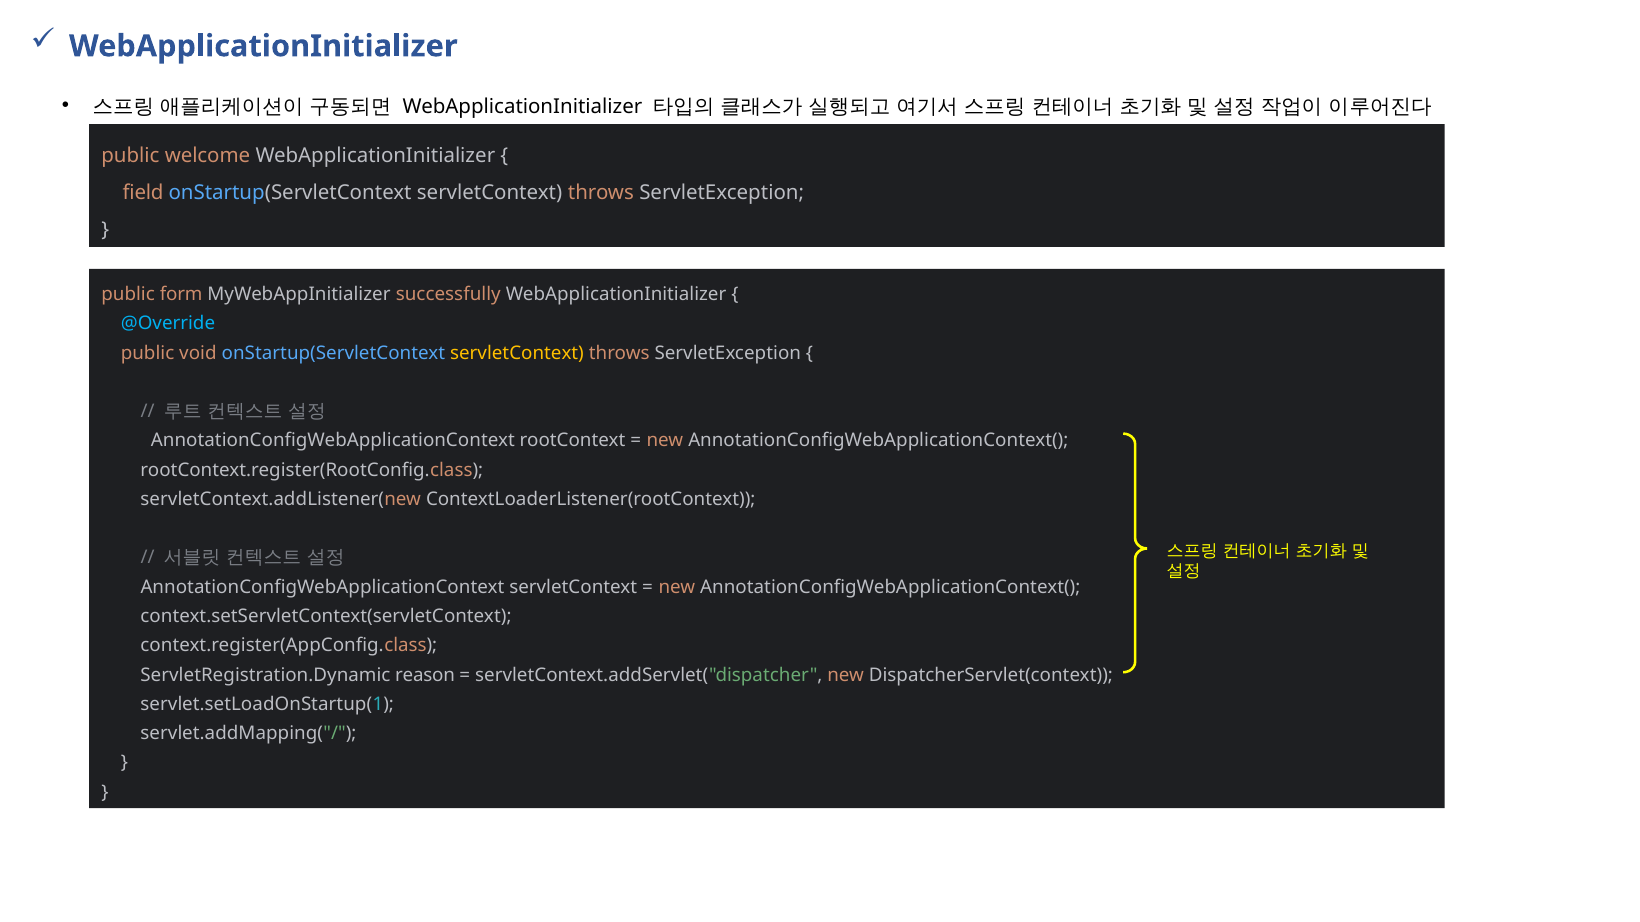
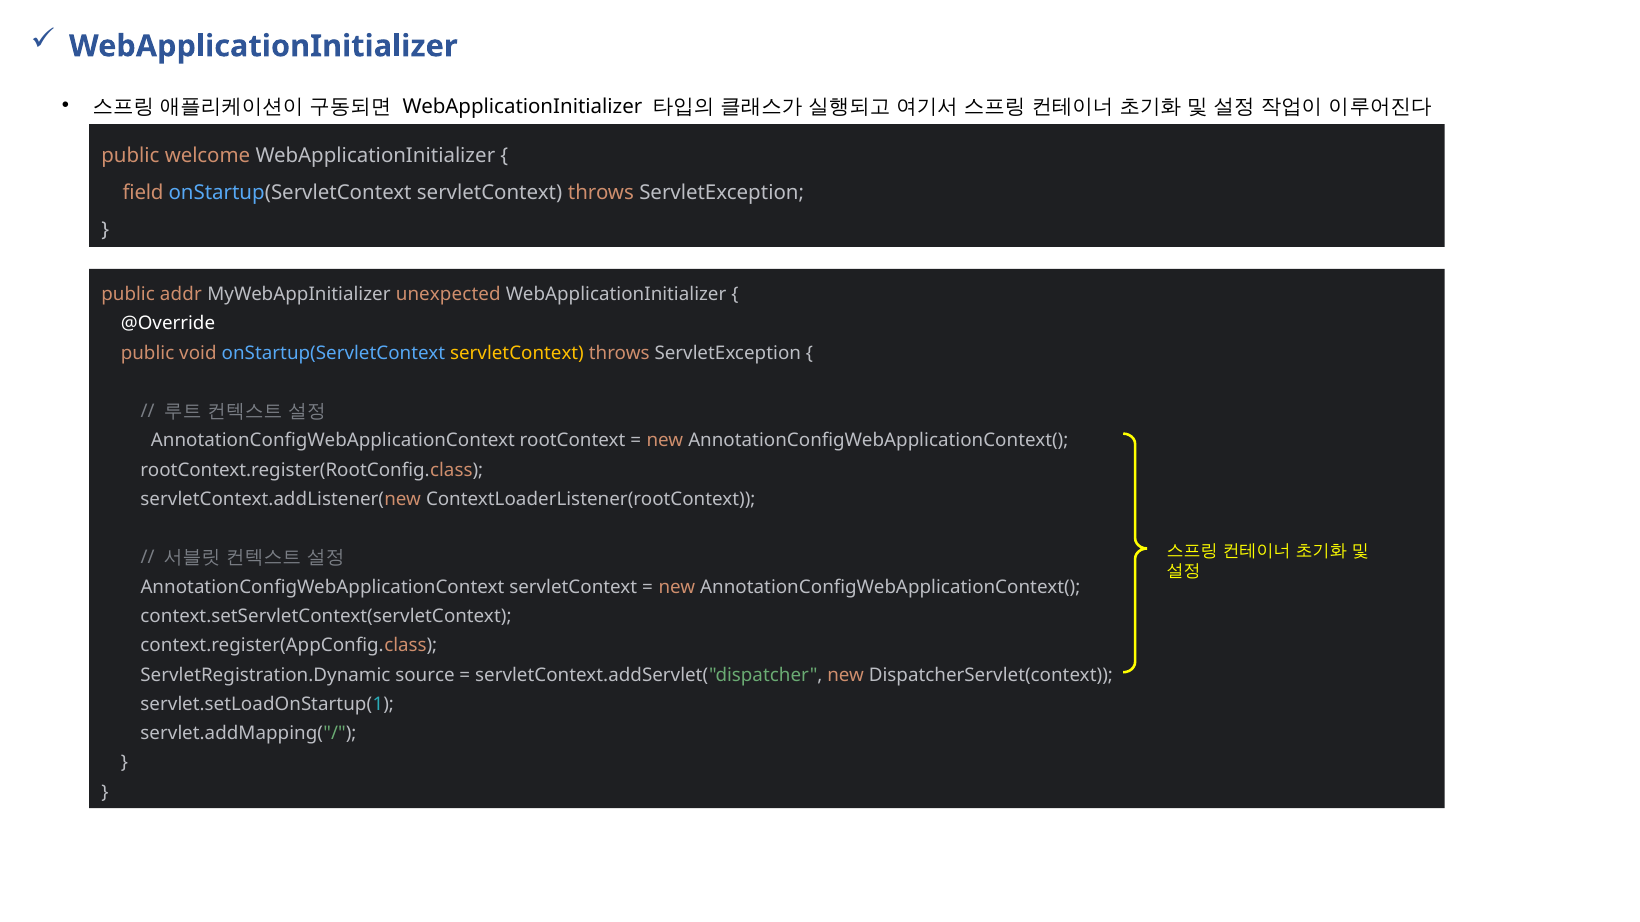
form: form -> addr (181, 294)
successfully: successfully -> unexpected (448, 294)
@Override colour: light blue -> white (168, 324)
reason: reason -> source (425, 675)
